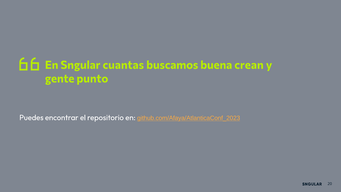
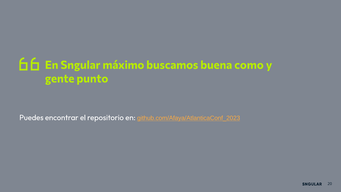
cuantas: cuantas -> máximo (123, 65)
crean: crean -> como (249, 65)
